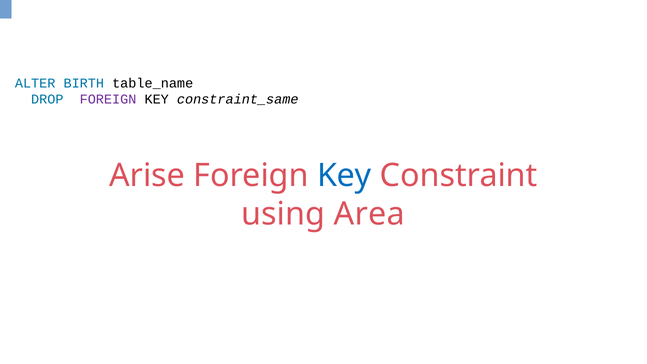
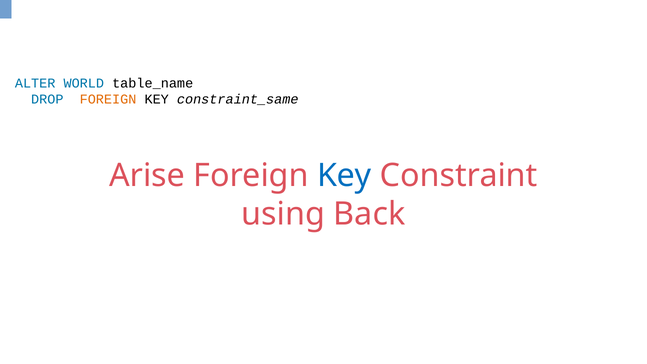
BIRTH: BIRTH -> WORLD (84, 83)
FOREIGN colour: purple -> orange (108, 99)
Area: Area -> Back (369, 214)
